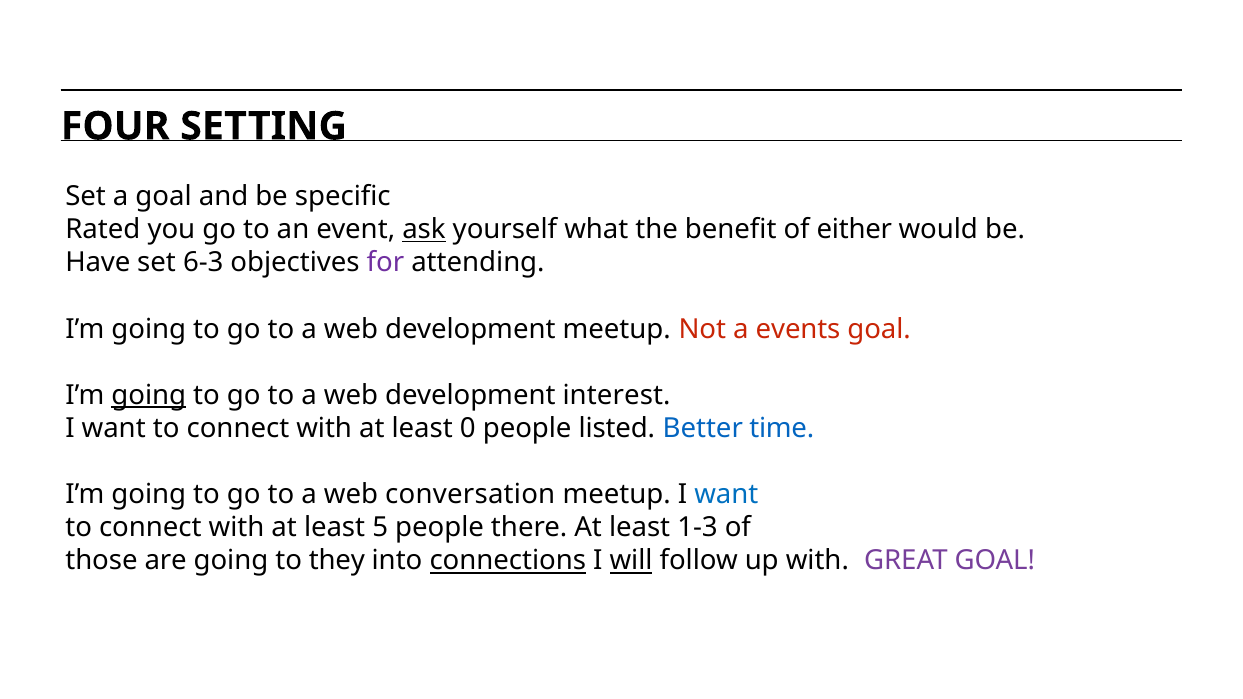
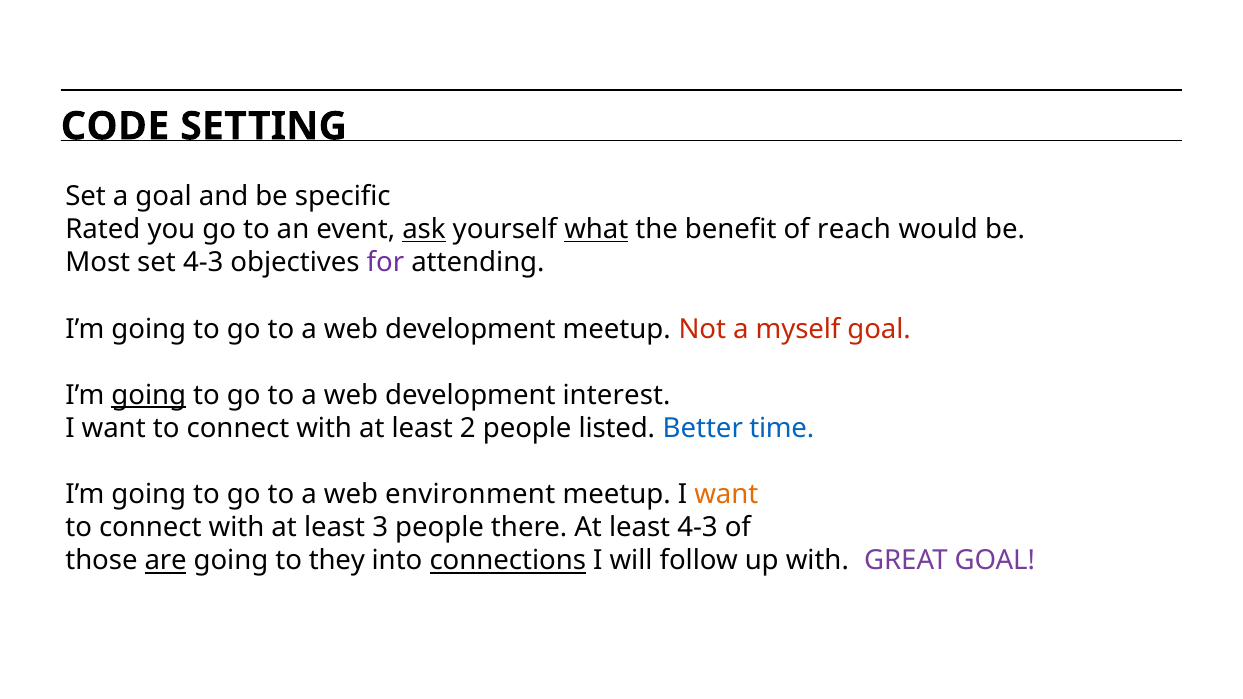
FOUR: FOUR -> CODE (115, 126)
what underline: none -> present (596, 230)
either: either -> reach (854, 230)
Have: Have -> Most (98, 263)
set 6-3: 6-3 -> 4-3 (203, 263)
events: events -> myself (798, 329)
0: 0 -> 2 (468, 428)
conversation: conversation -> environment (470, 495)
want colour: blue -> orange (726, 495)
5: 5 -> 3 (380, 528)
least 1-3: 1-3 -> 4-3 (697, 528)
are underline: none -> present (166, 561)
will underline: present -> none (631, 561)
